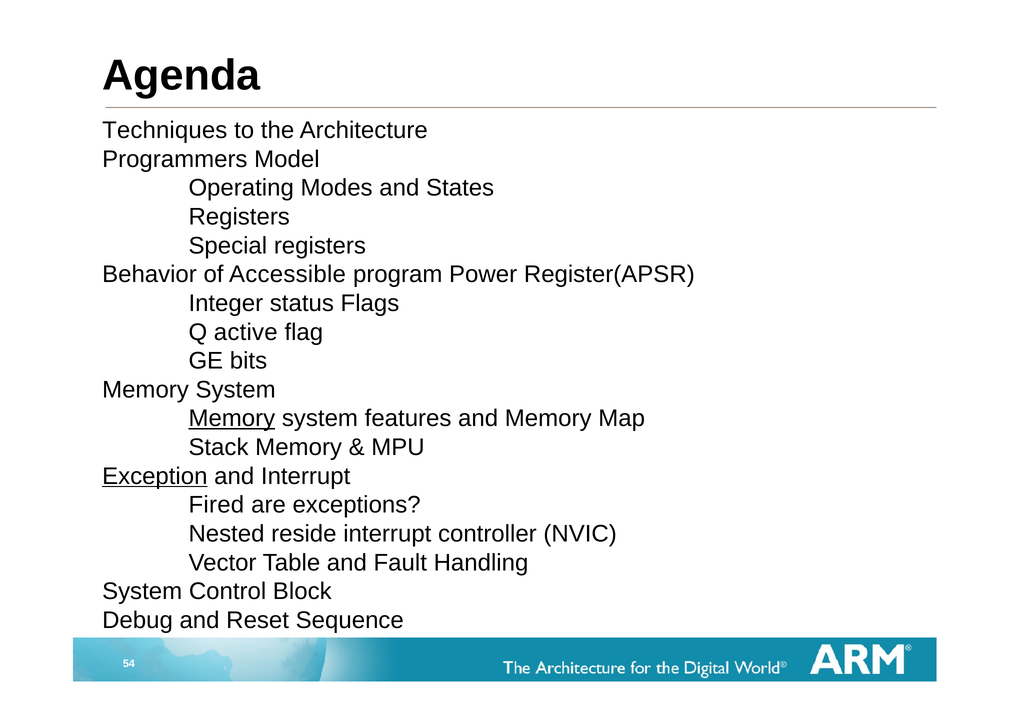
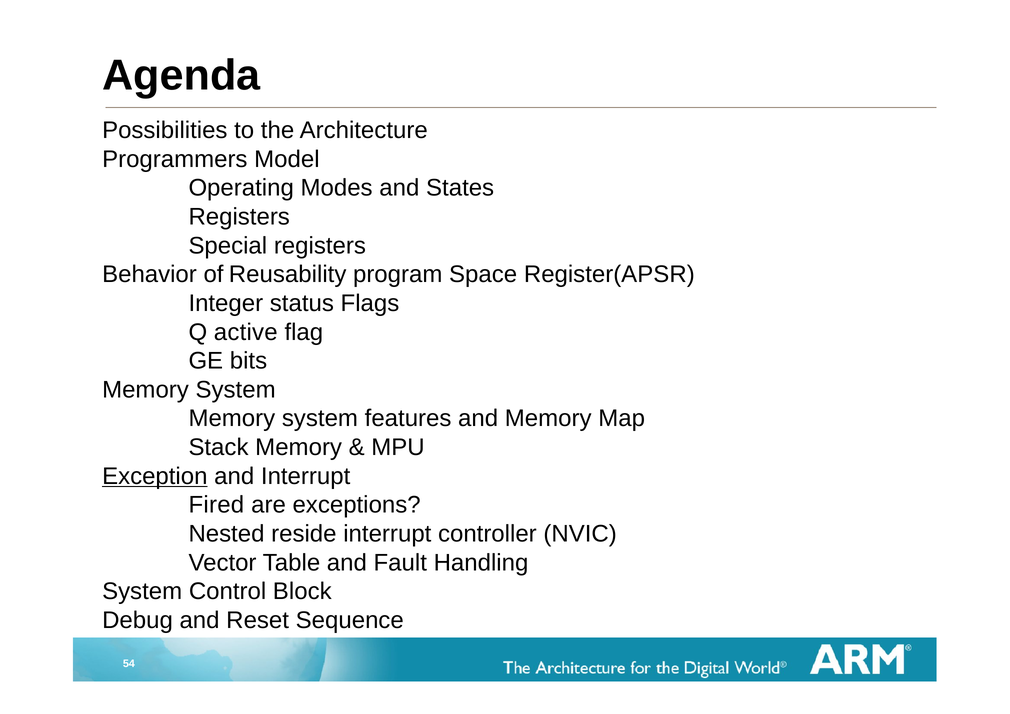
Techniques: Techniques -> Possibilities (165, 130)
Accessible: Accessible -> Reusability (288, 274)
Power: Power -> Space (483, 274)
Memory underline: present -> none (232, 418)
